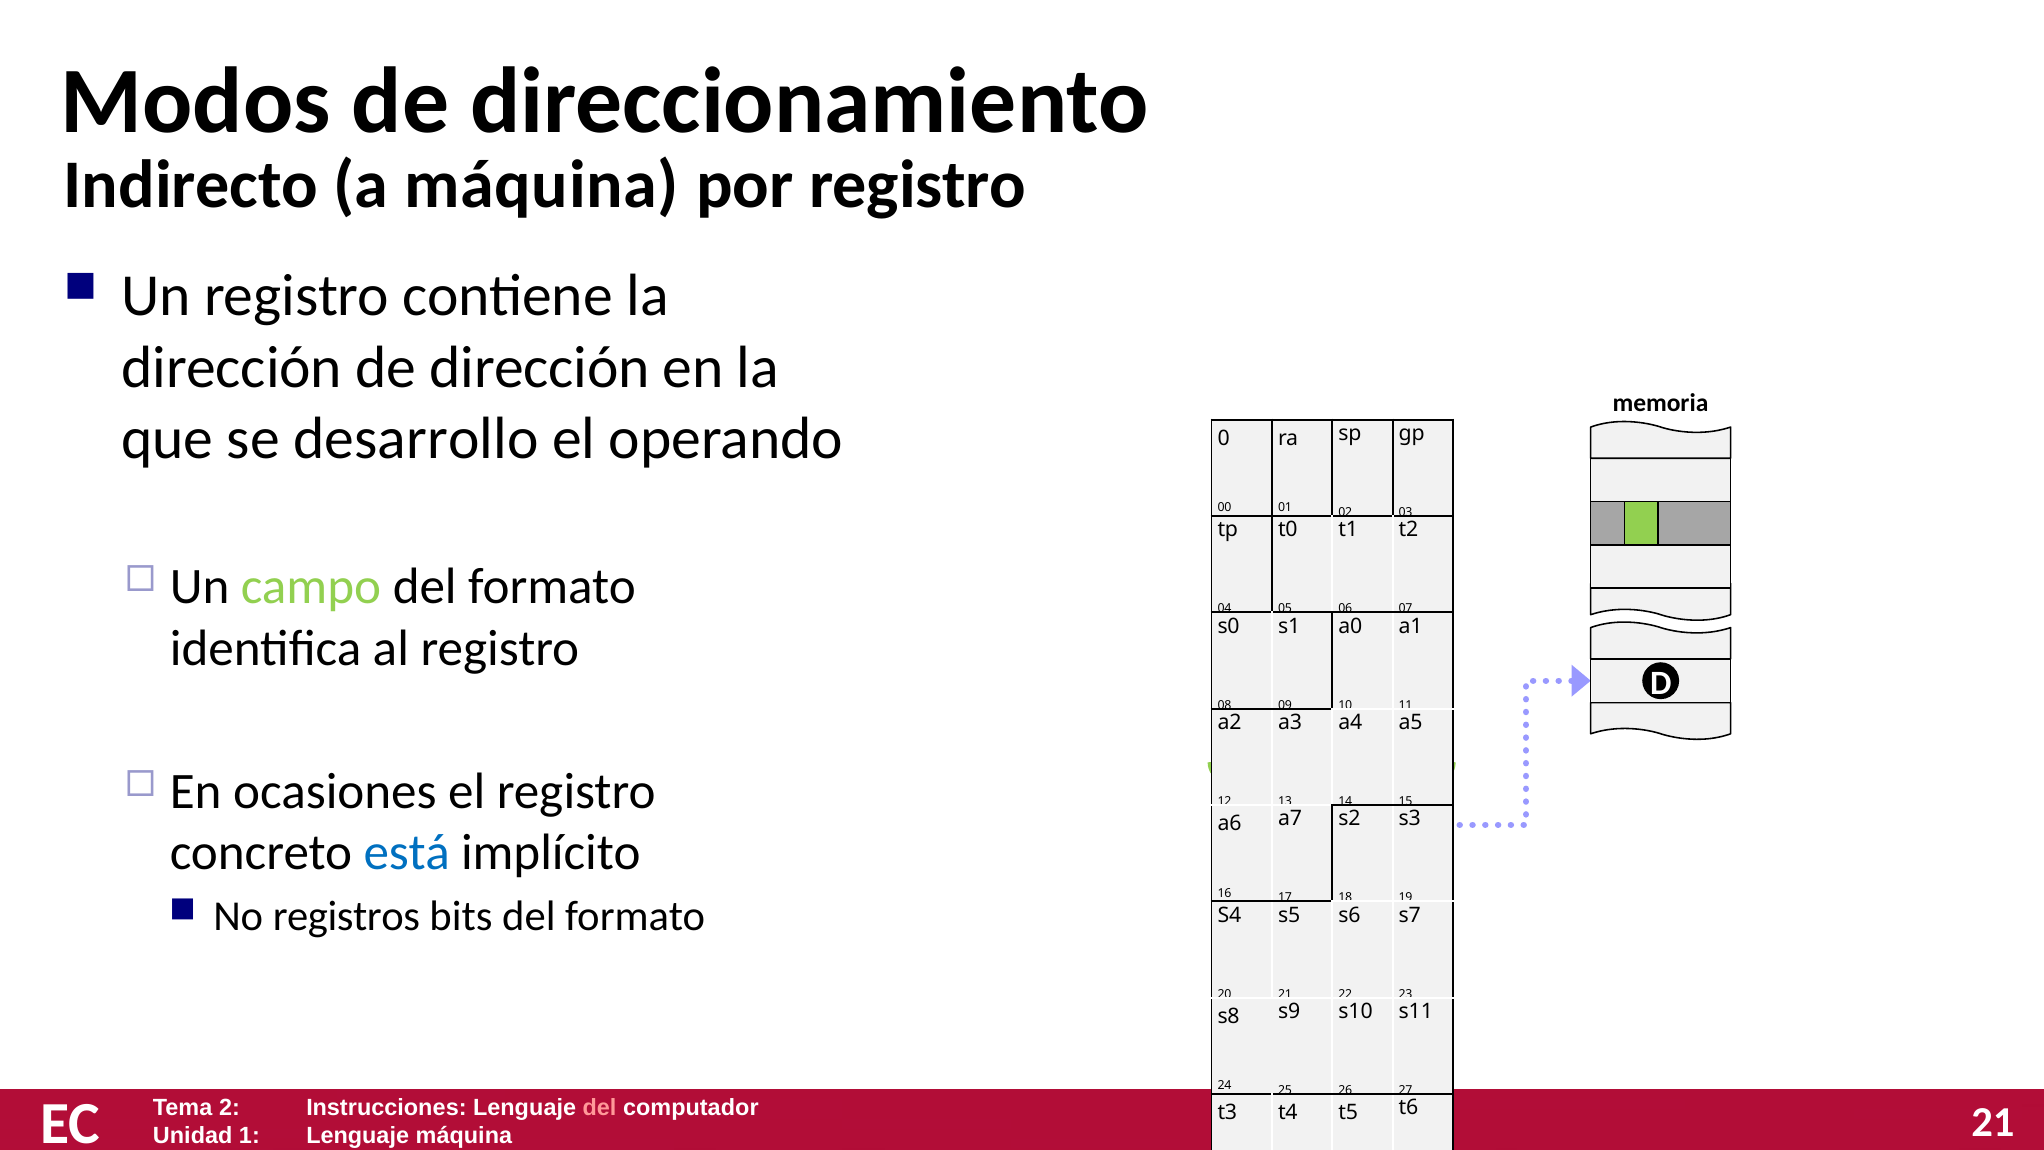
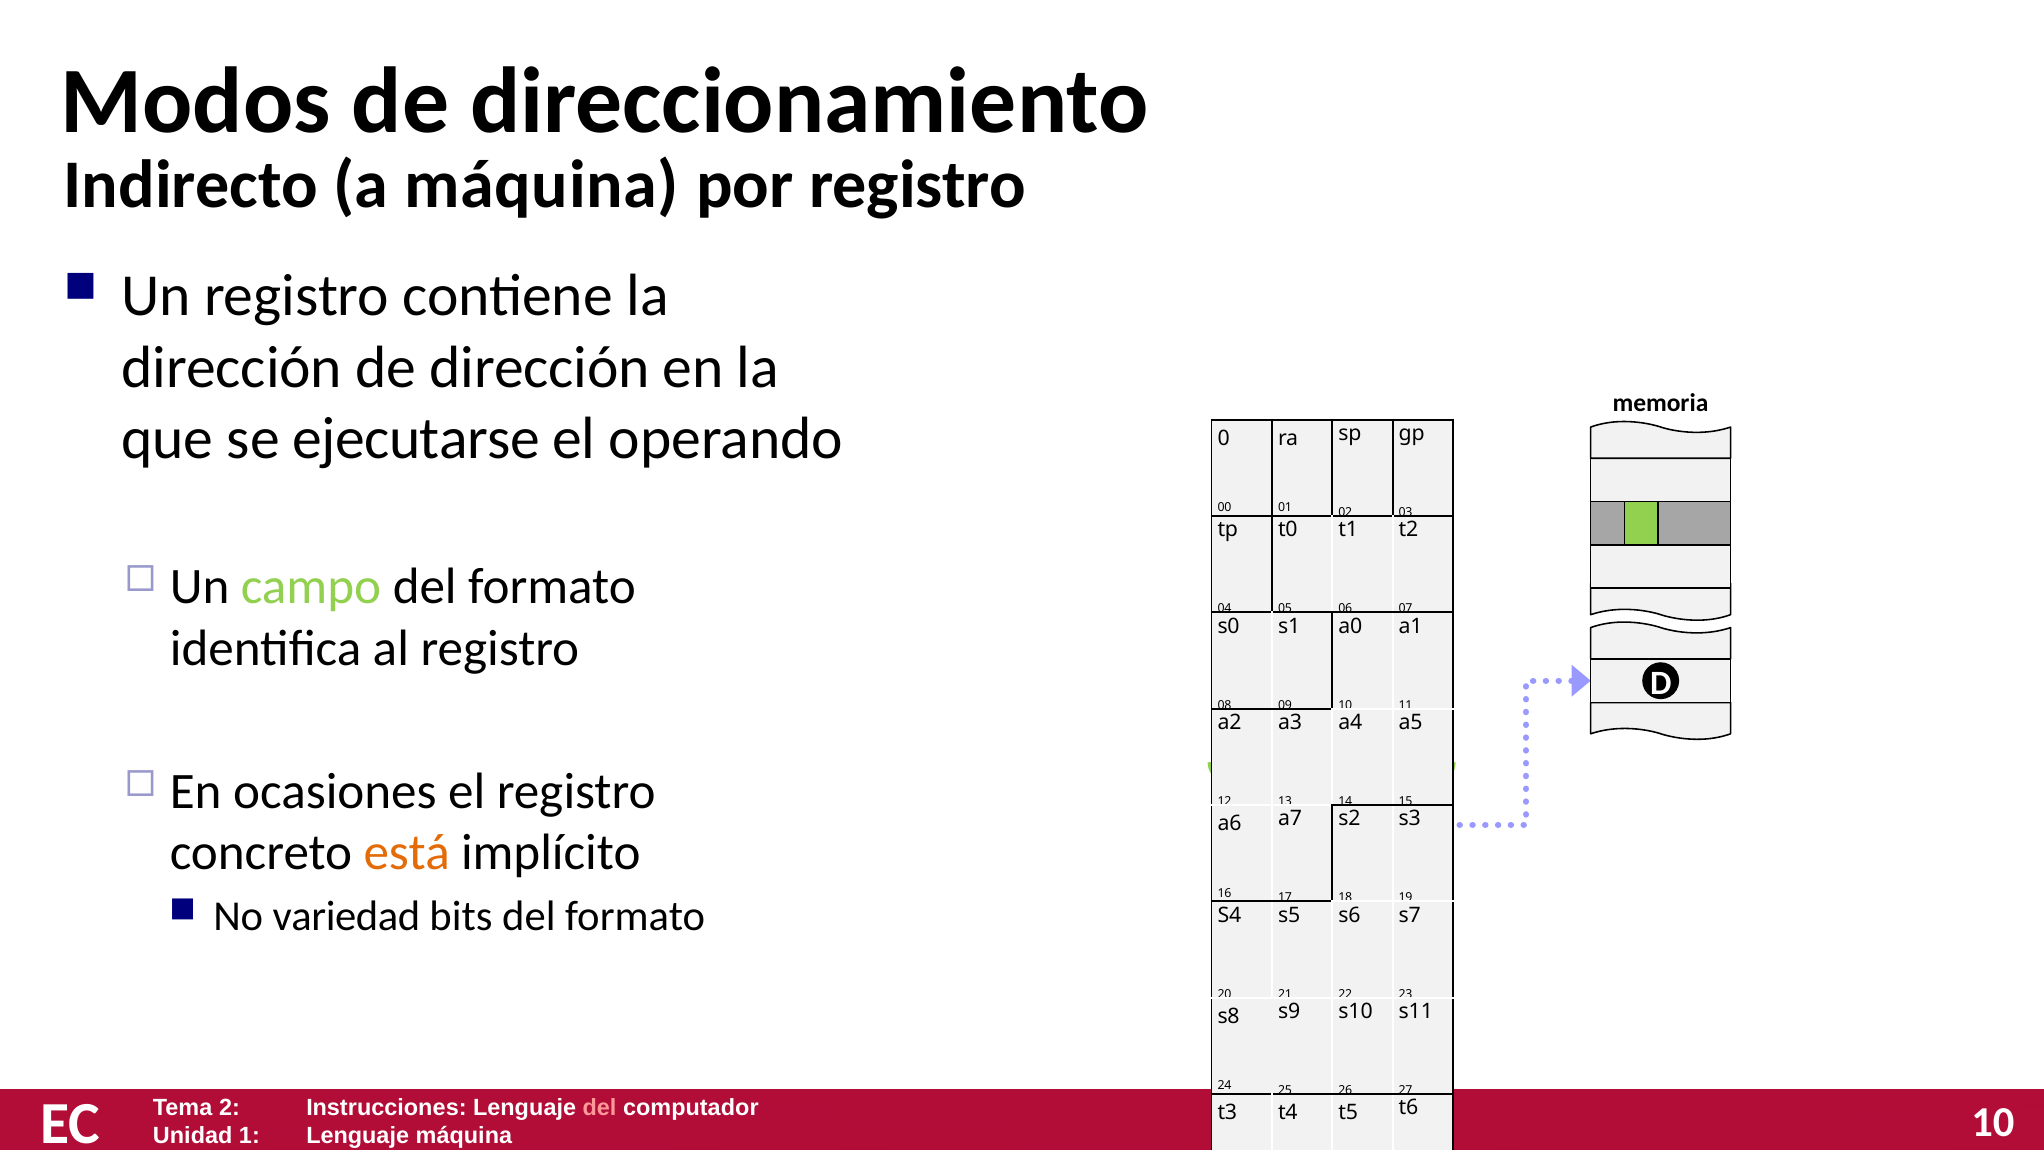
desarrollo: desarrollo -> ejecutarse (416, 439)
está colour: blue -> orange (407, 852)
registros: registros -> variedad (346, 916)
21: 21 -> 10 (1993, 1122)
